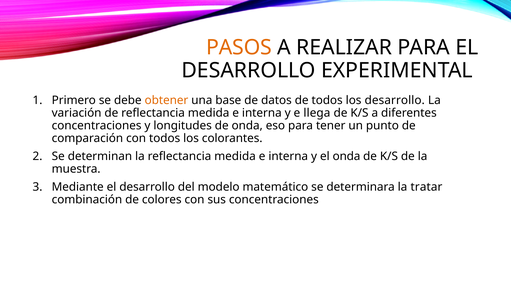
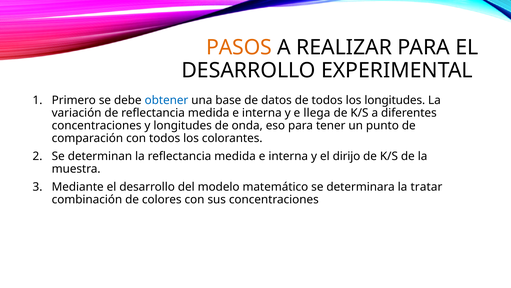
obtener colour: orange -> blue (166, 100)
los desarrollo: desarrollo -> longitudes (395, 100)
el onda: onda -> dirijo (346, 156)
